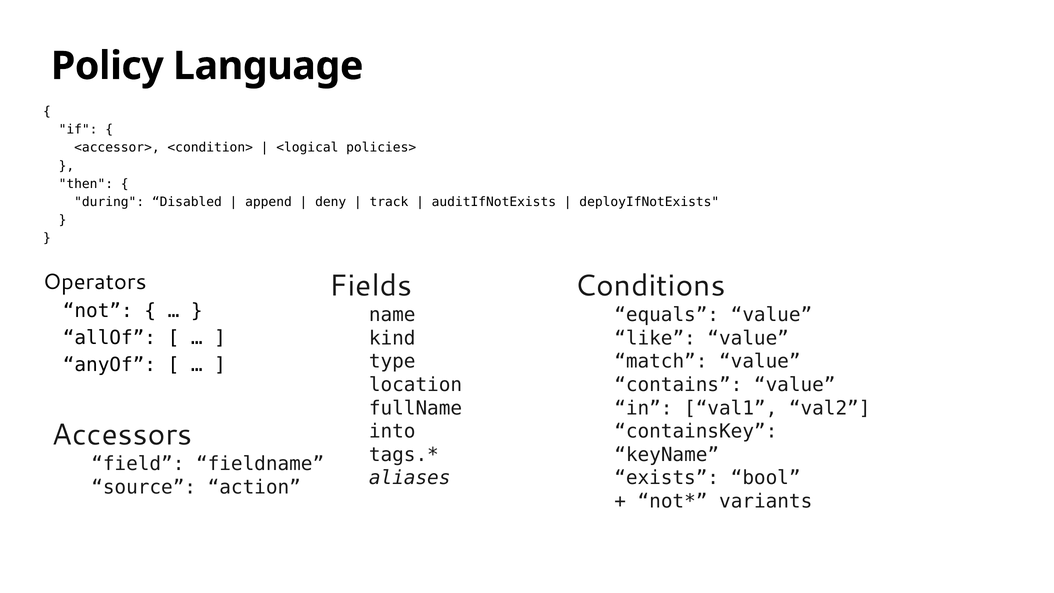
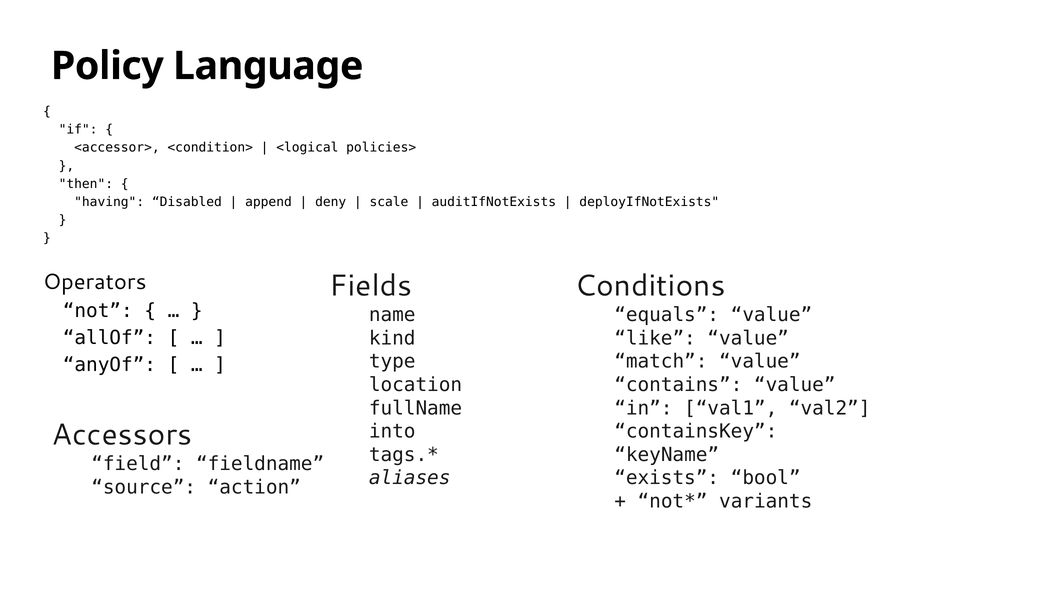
during: during -> having (109, 202)
track: track -> scale (389, 202)
